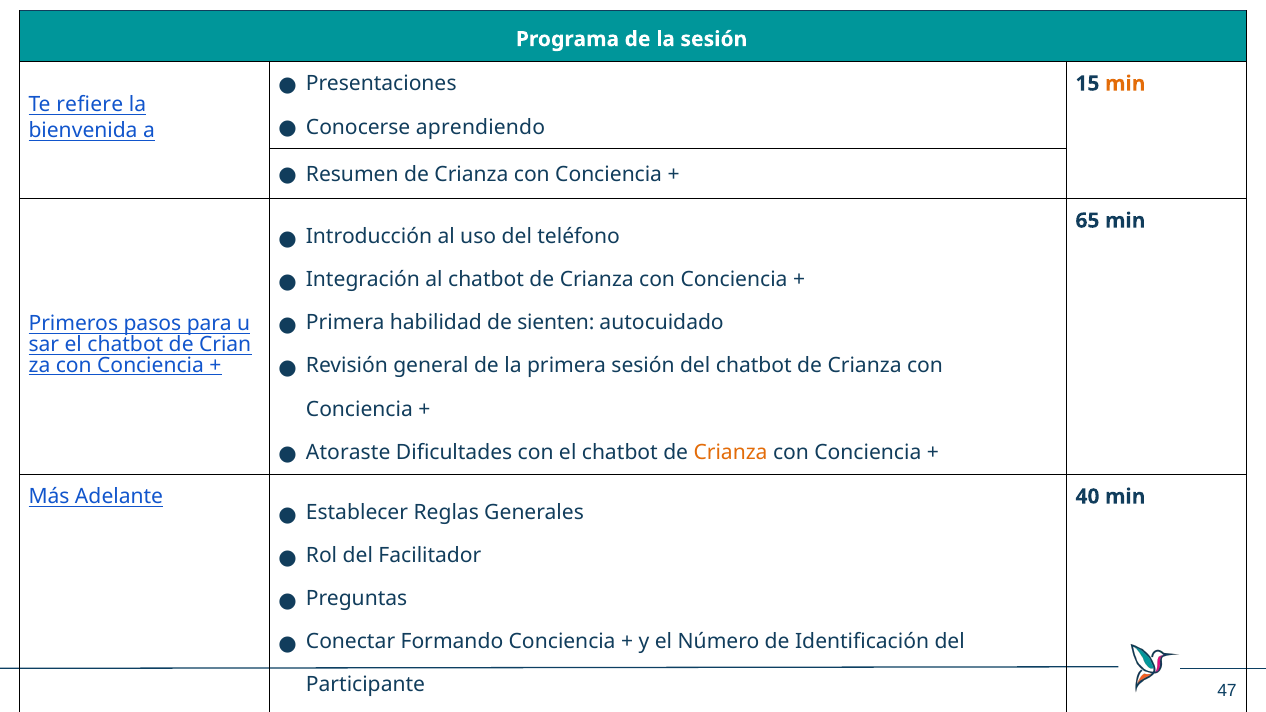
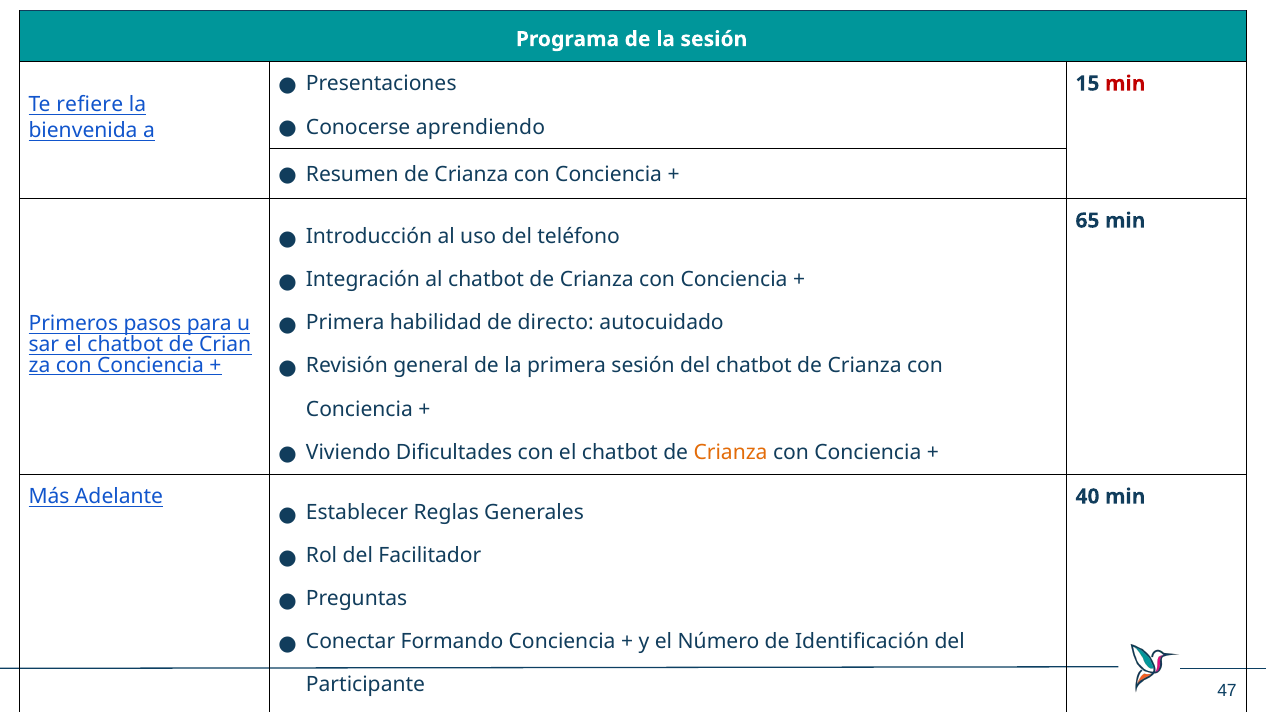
min colour: orange -> red (1125, 84)
sienten: sienten -> directo (556, 323)
Atoraste: Atoraste -> Viviendo (348, 452)
